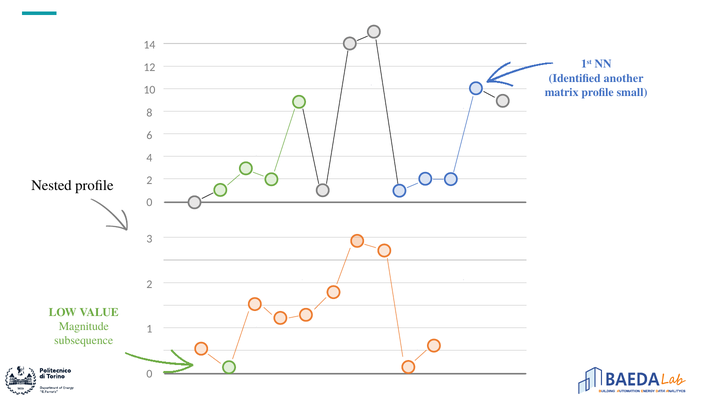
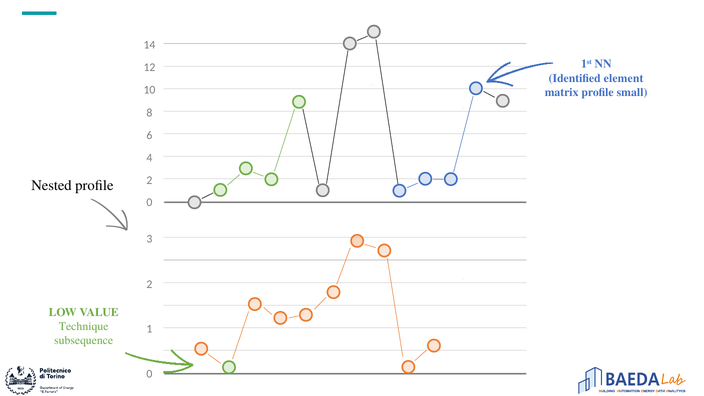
another: another -> element (624, 78)
Magnitude: Magnitude -> Technique (84, 327)
